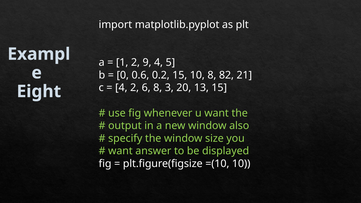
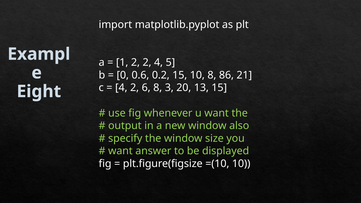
2 9: 9 -> 2 (147, 63)
82: 82 -> 86 (226, 75)
